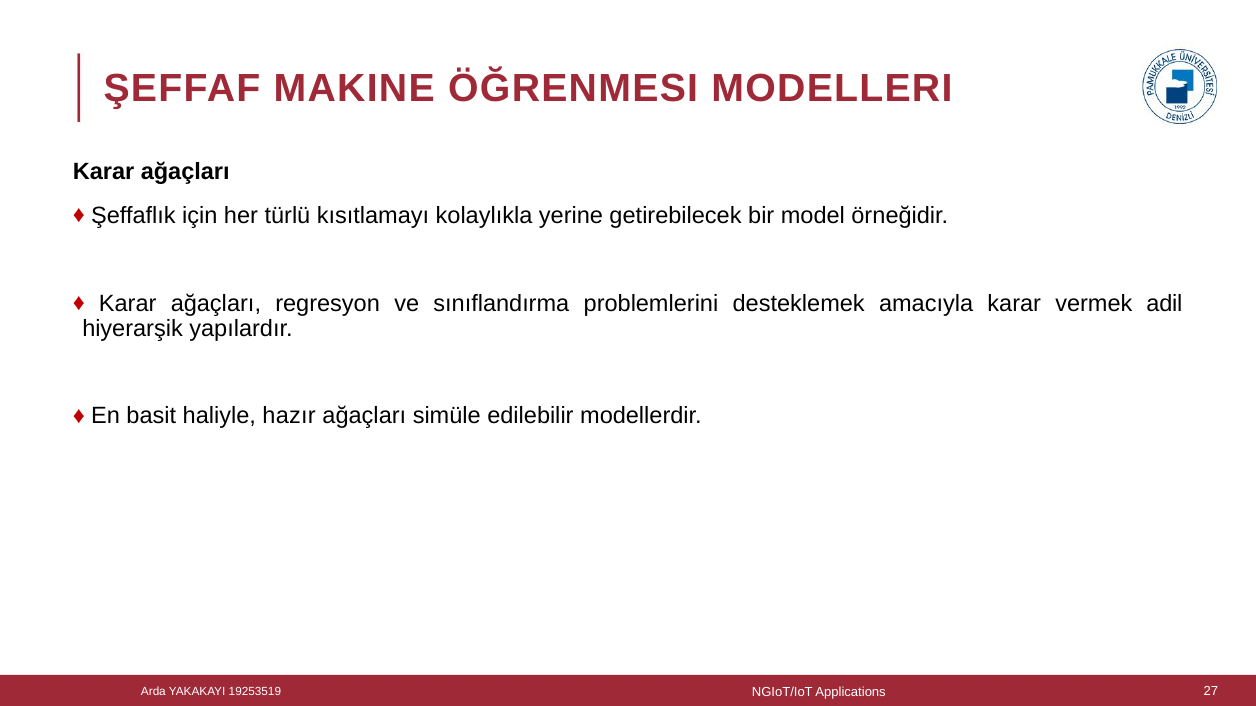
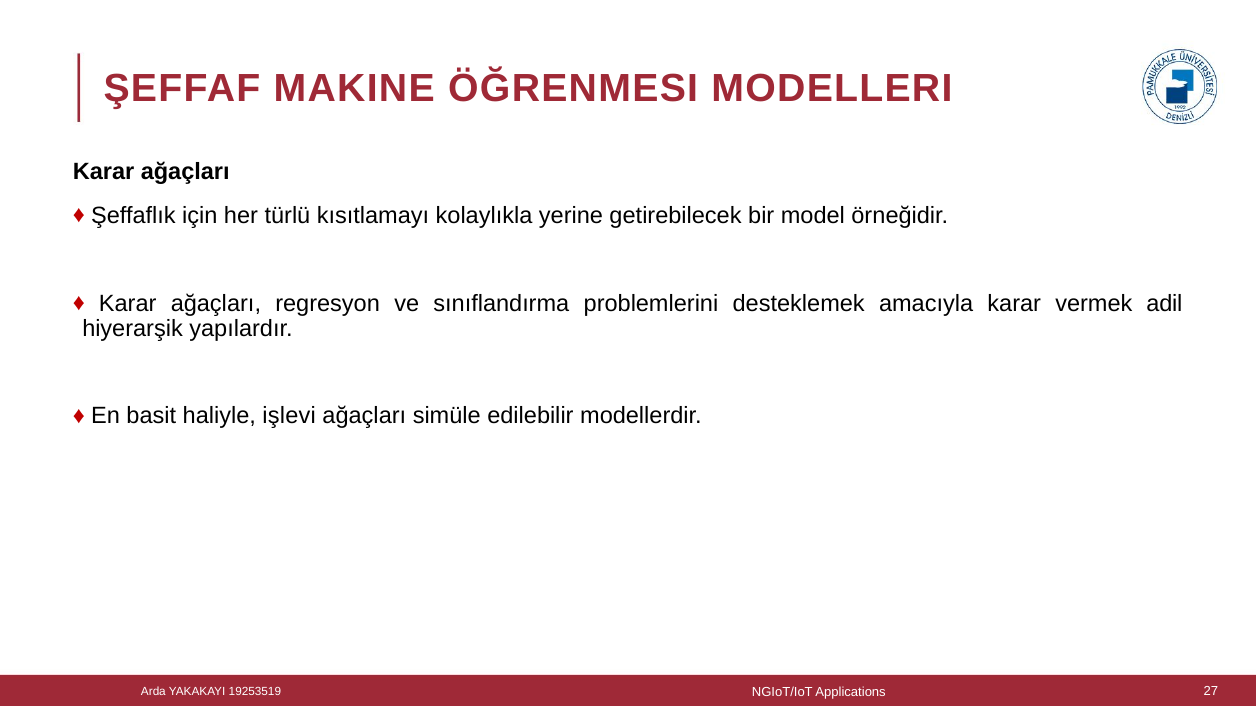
hazır: hazır -> işlevi (289, 416)
